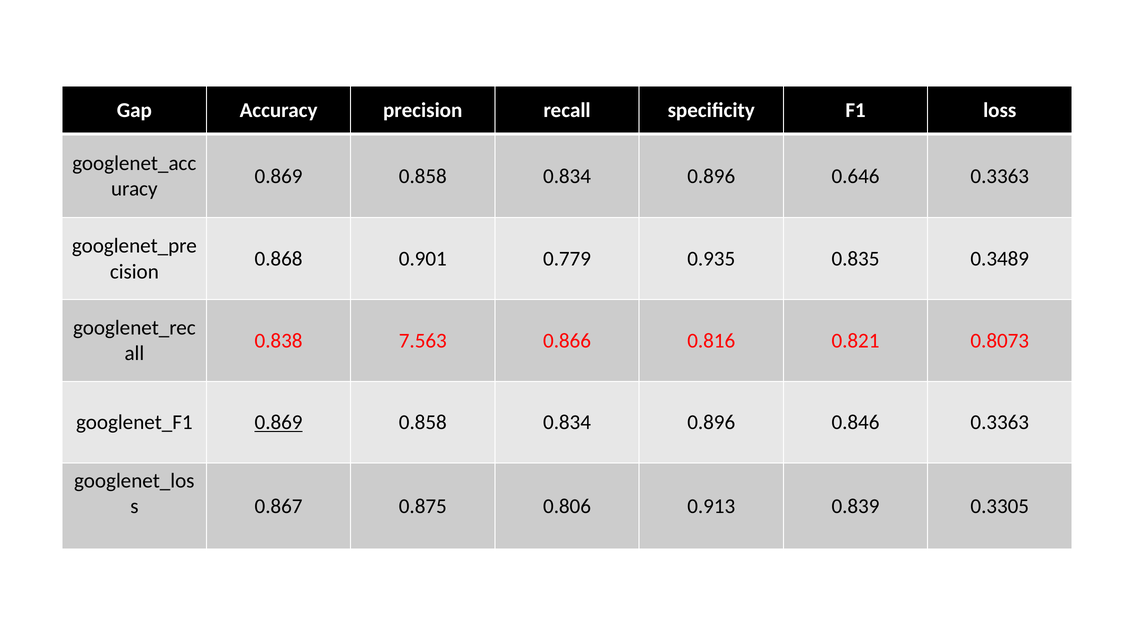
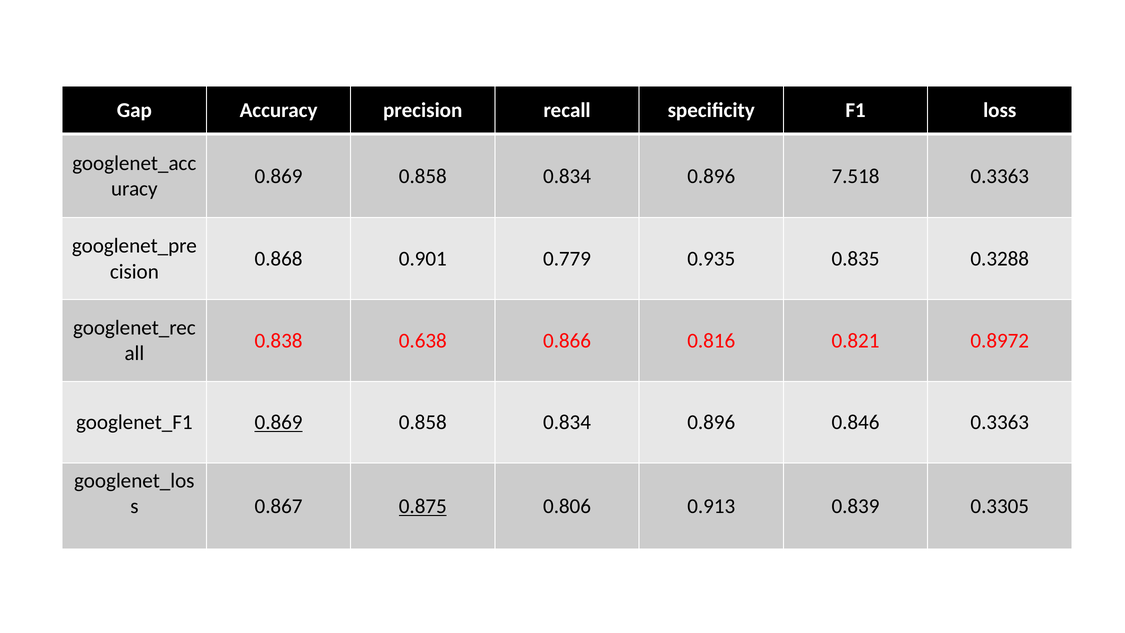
0.646: 0.646 -> 7.518 (856, 176)
0.3489: 0.3489 -> 0.3288 (1000, 259)
7.563: 7.563 -> 0.638 (423, 341)
0.8073: 0.8073 -> 0.8972 (1000, 341)
0.875 underline: none -> present (423, 506)
